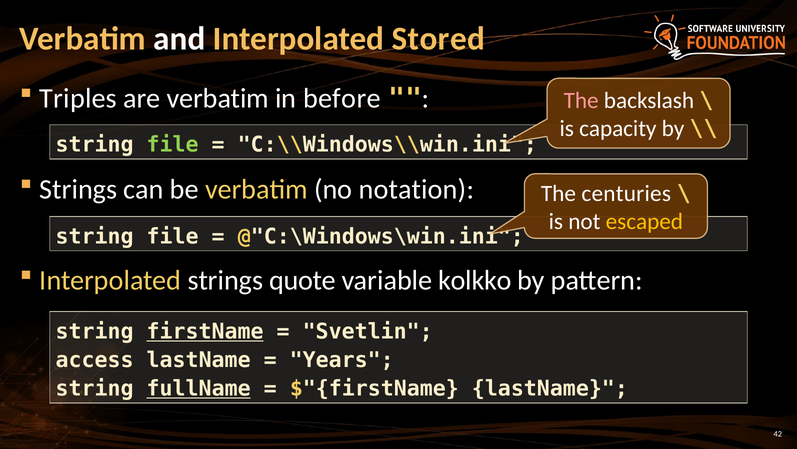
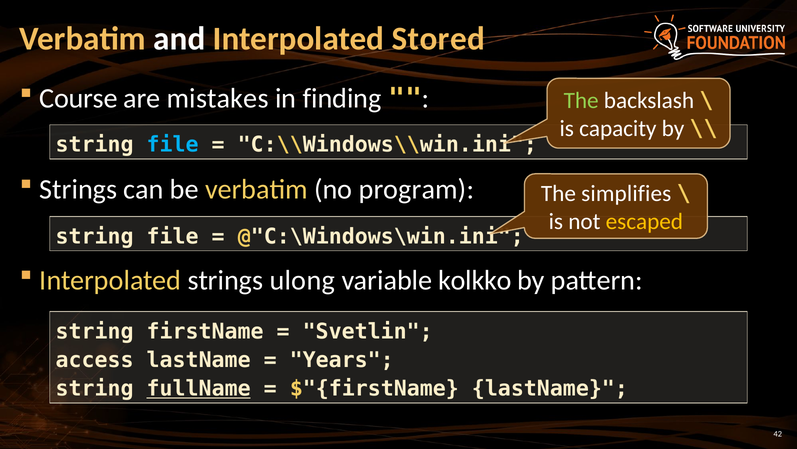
Triples: Triples -> Course (78, 98)
are verbatim: verbatim -> mistakes (218, 98)
before: before -> finding (342, 98)
The colour: pink -> light green (581, 101)
file colour: light green -> light blue (173, 145)
notation: notation -> program (416, 189)
centuries: centuries -> simplifies (626, 193)
quote: quote -> ulong (302, 280)
firstName underline: present -> none (205, 331)
